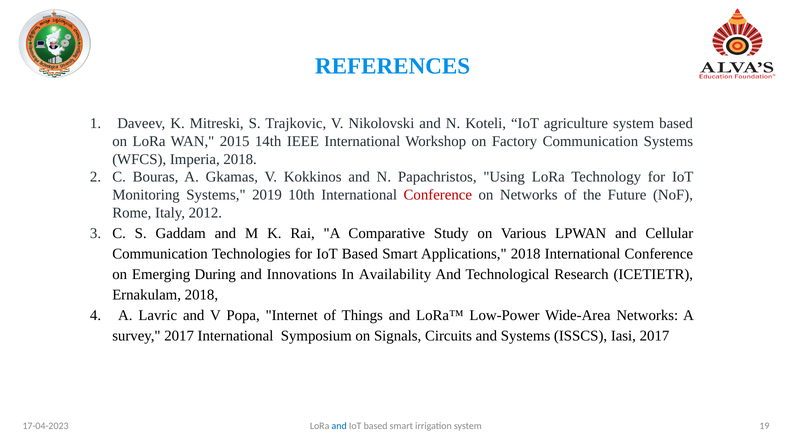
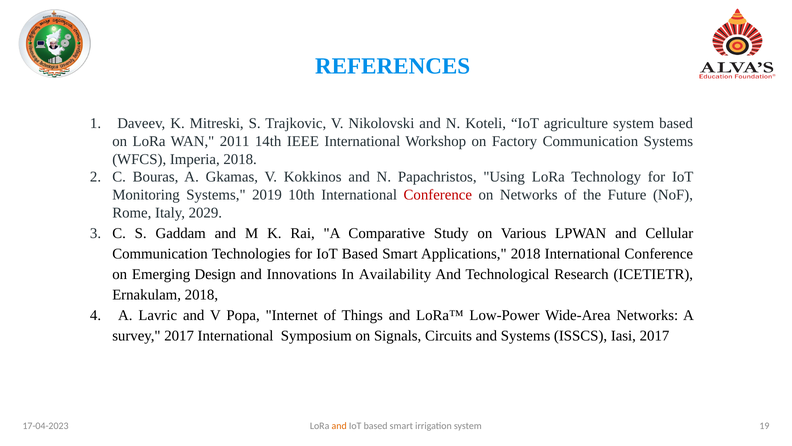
2015: 2015 -> 2011 (235, 141)
2012: 2012 -> 2029 (205, 212)
During: During -> Design (215, 274)
and colour: blue -> orange (339, 425)
